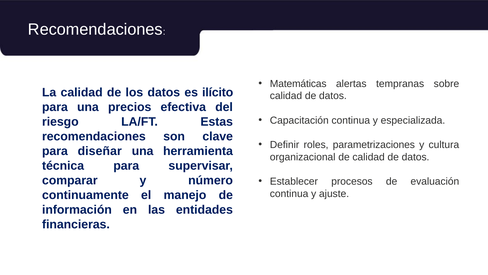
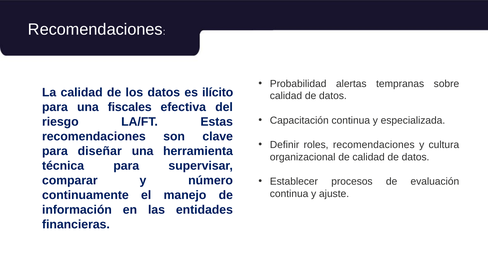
Matemáticas: Matemáticas -> Probabilidad (298, 83)
precios: precios -> fiscales (130, 107)
roles parametrizaciones: parametrizaciones -> recomendaciones (374, 145)
